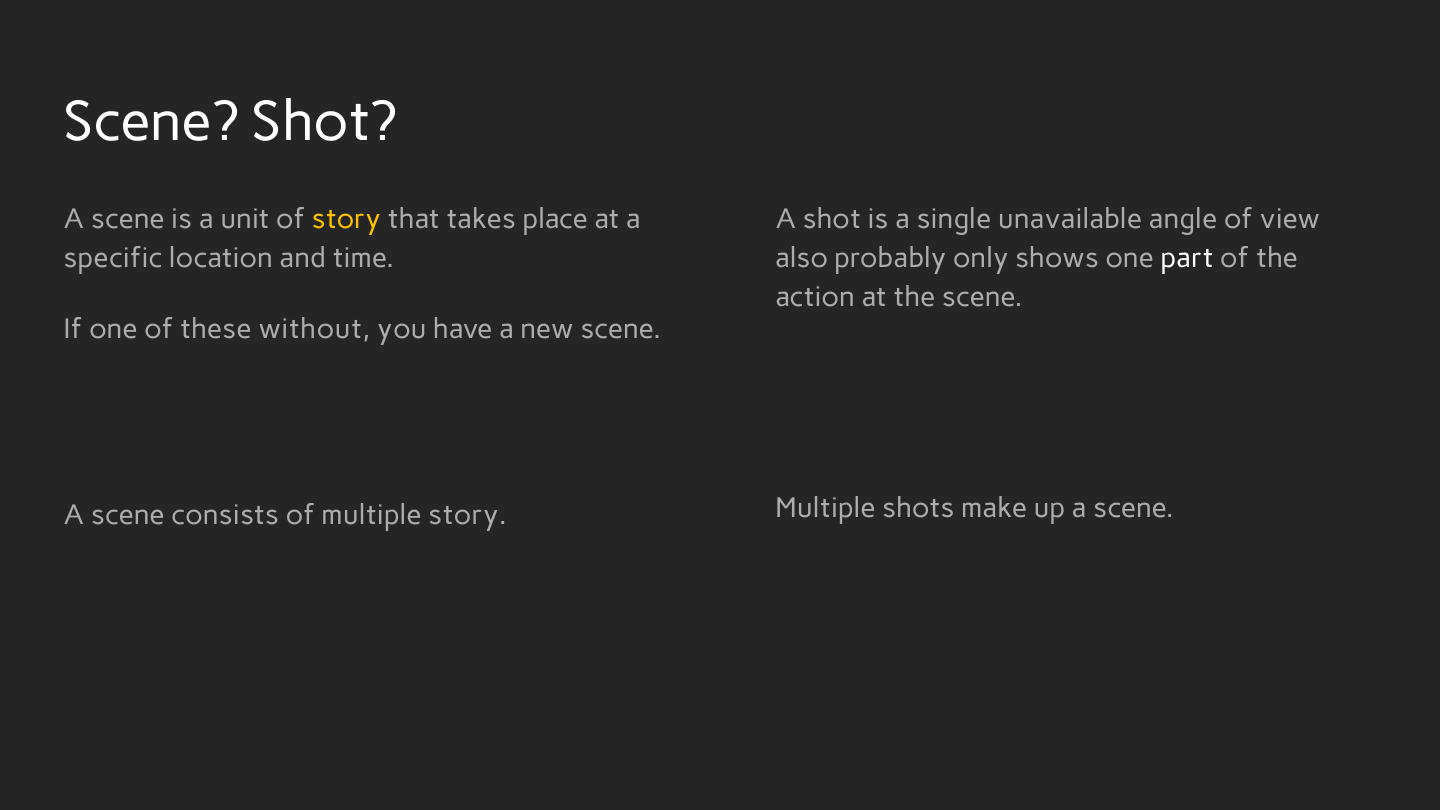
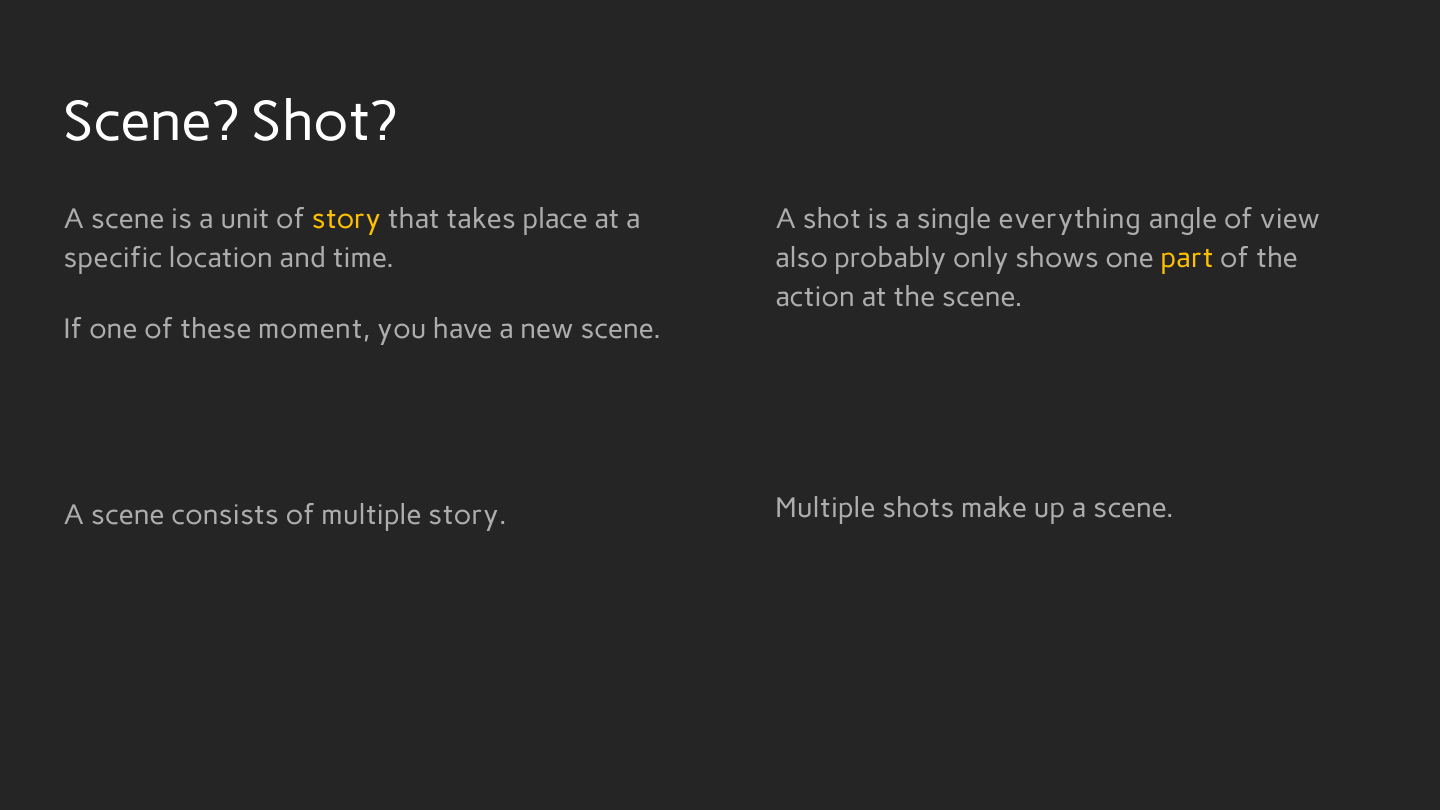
unavailable: unavailable -> everything (1070, 220)
part colour: white -> yellow (1187, 258)
without: without -> moment (314, 329)
